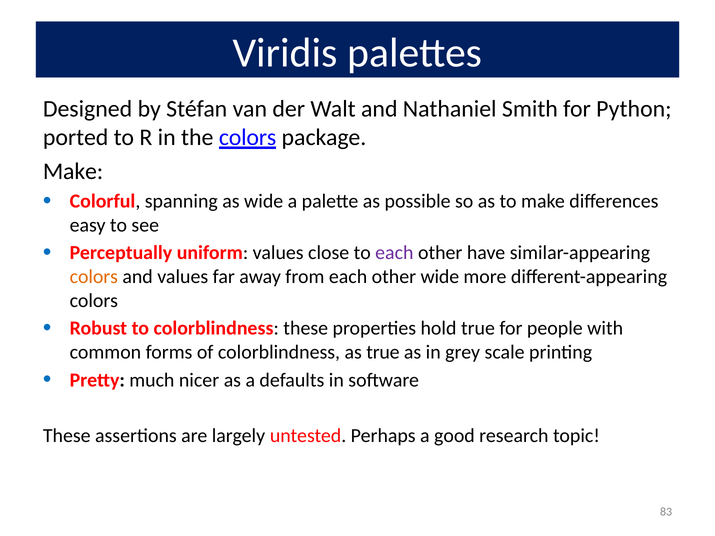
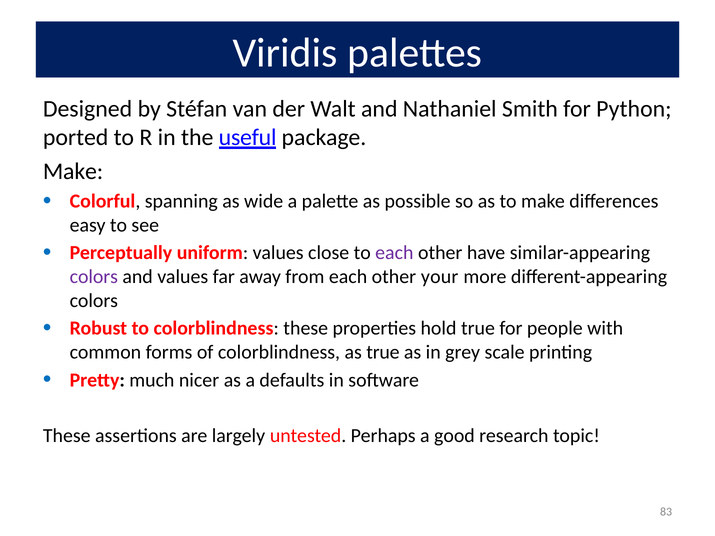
the colors: colors -> useful (248, 138)
colors colour: orange -> purple (94, 277)
other wide: wide -> your (440, 277)
